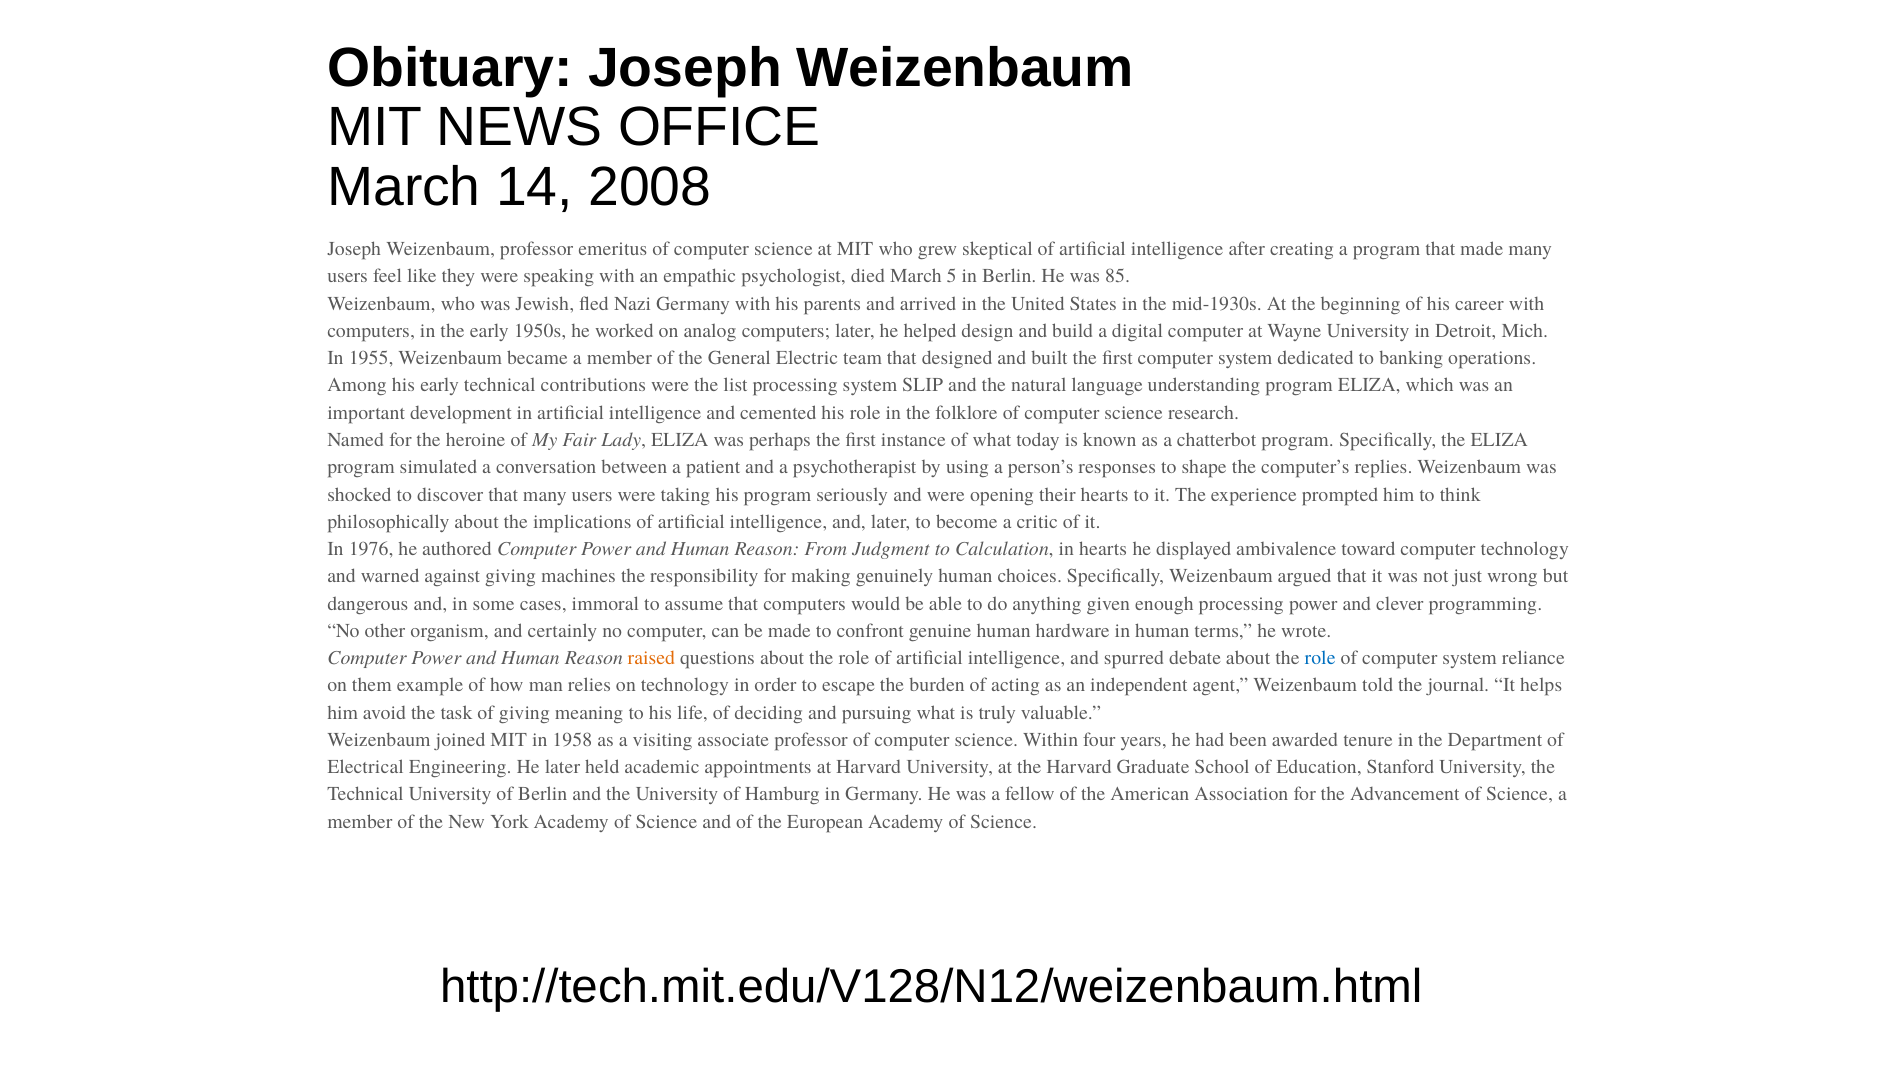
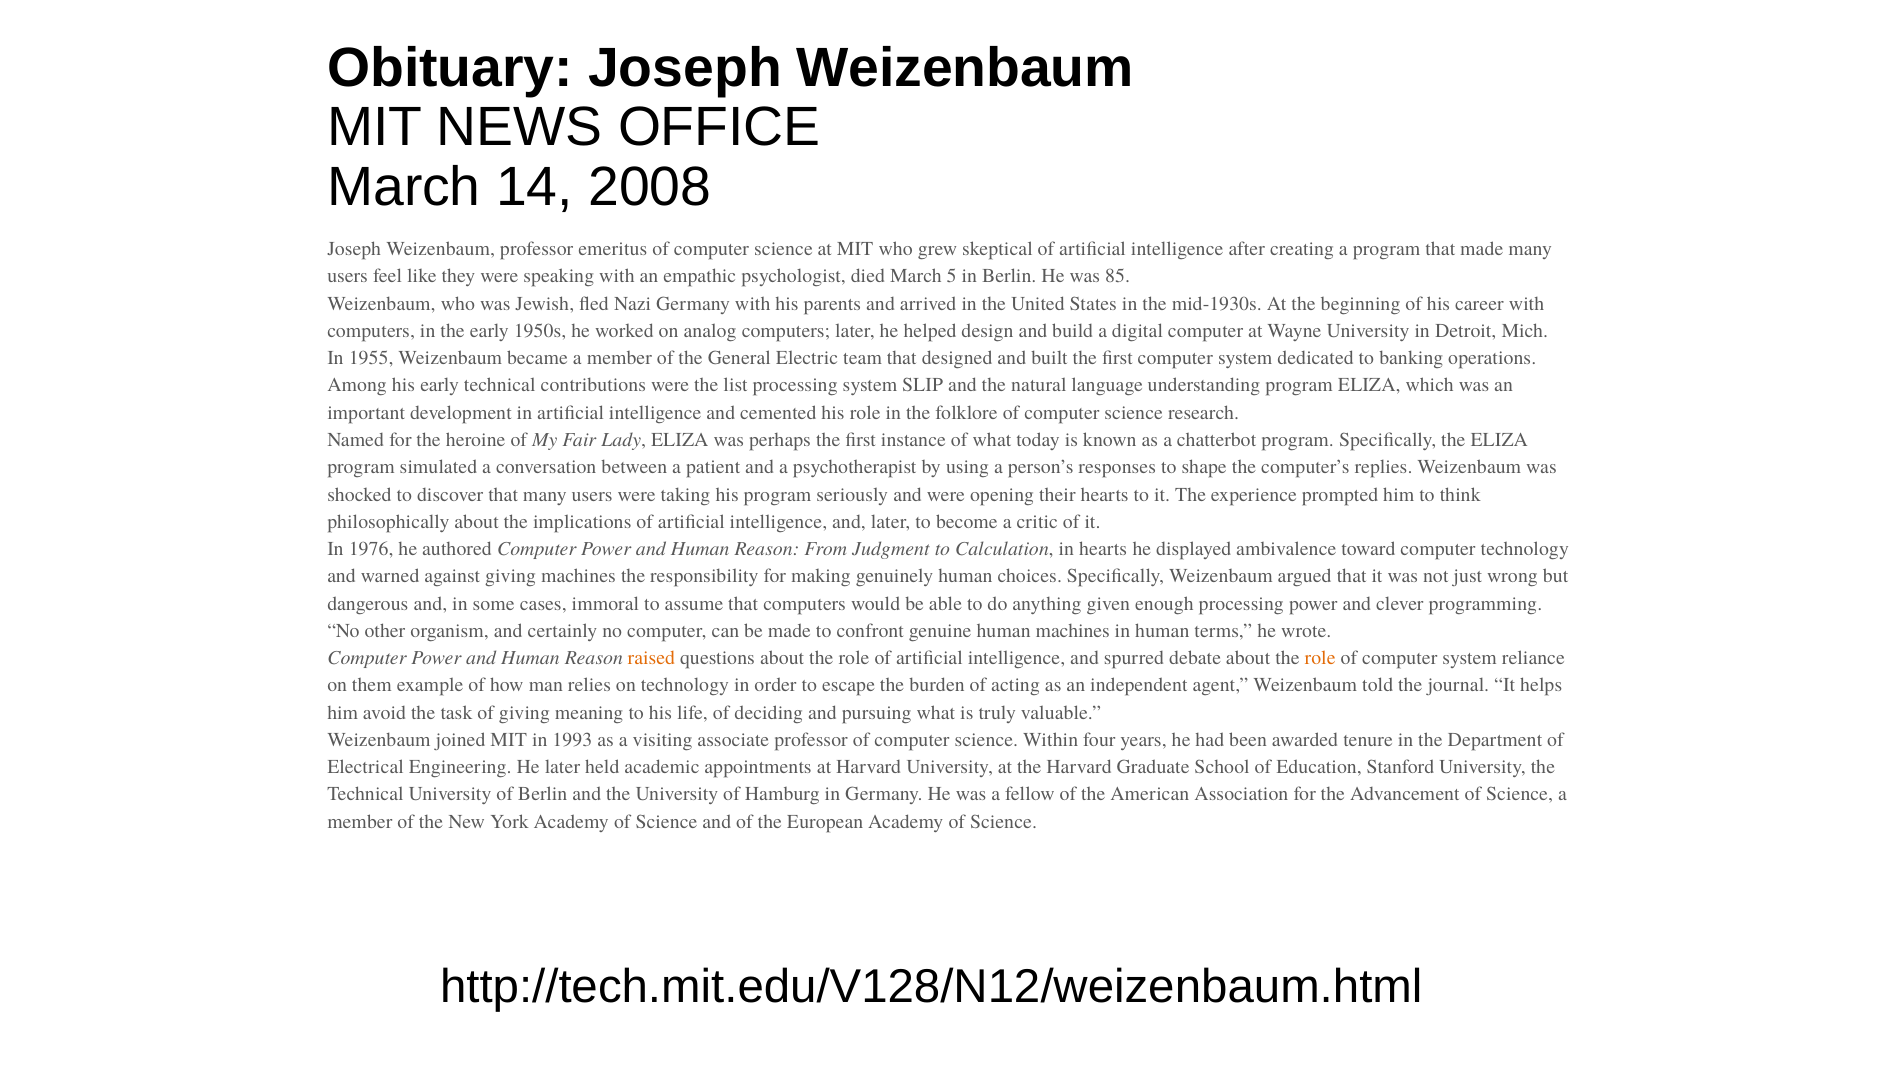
human hardware: hardware -> machines (1073, 631)
role colour: blue -> orange (1320, 658)
1958: 1958 -> 1993 (572, 740)
